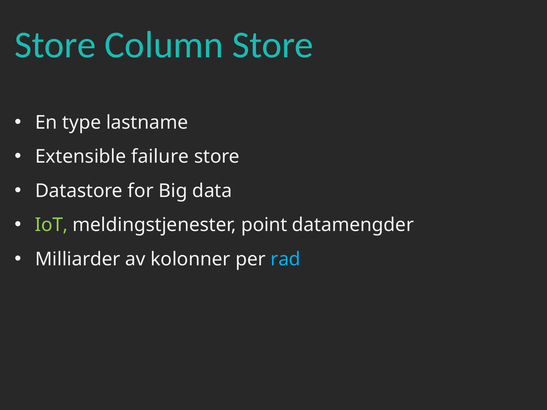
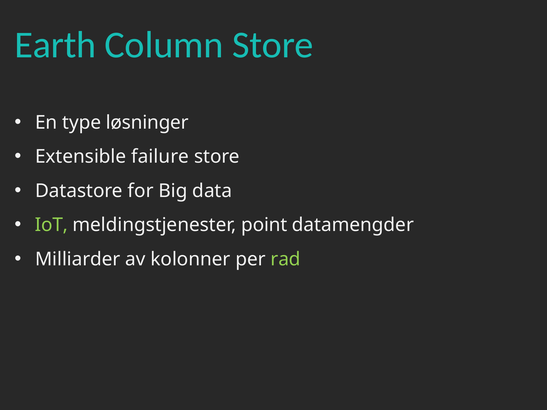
Store: Store -> Earth (55, 45)
lastname: lastname -> løsninger (147, 123)
rad colour: light blue -> light green (286, 259)
